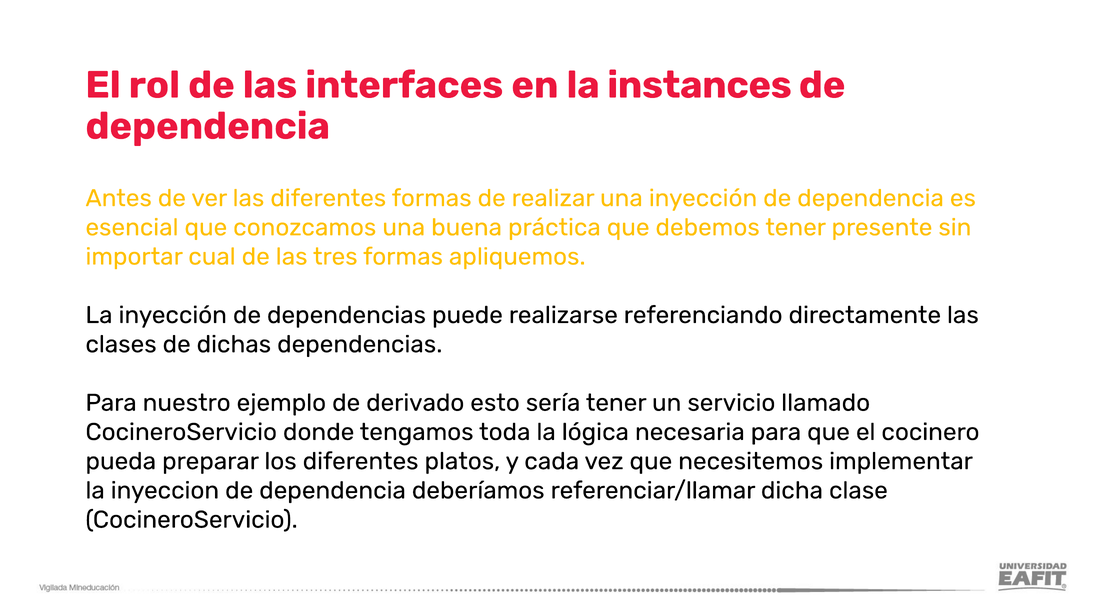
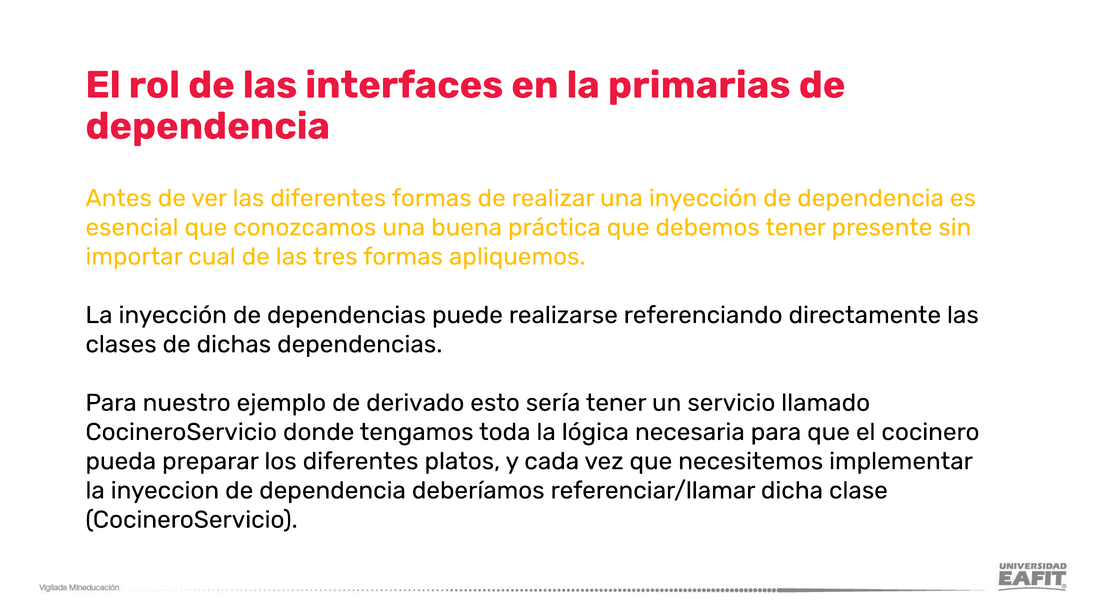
instances: instances -> primarias (699, 85)
